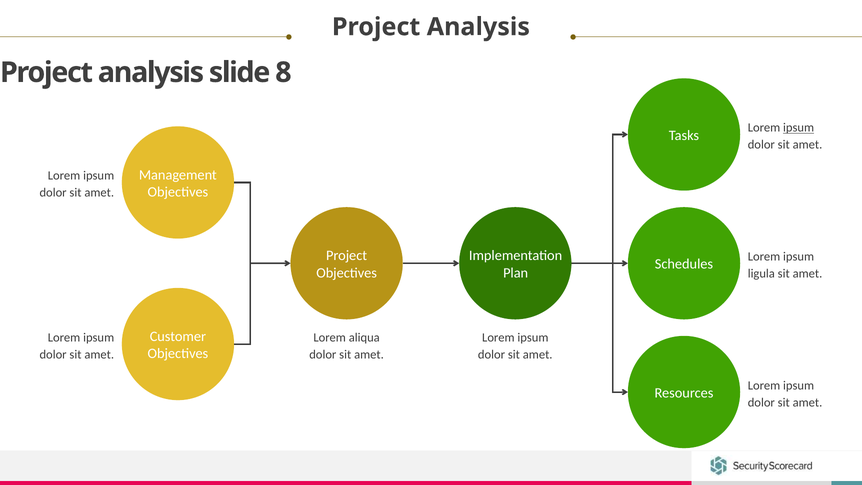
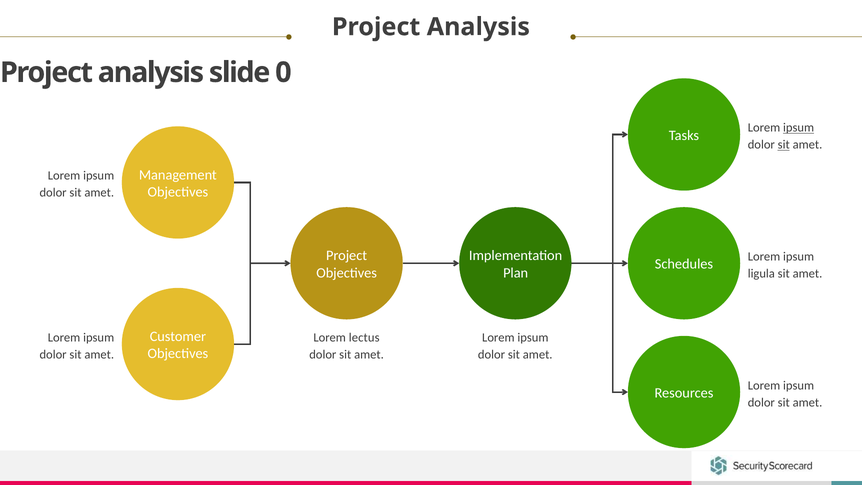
8: 8 -> 0 (283, 72)
sit underline: none -> present (784, 145)
aliqua: aliqua -> lectus (364, 337)
